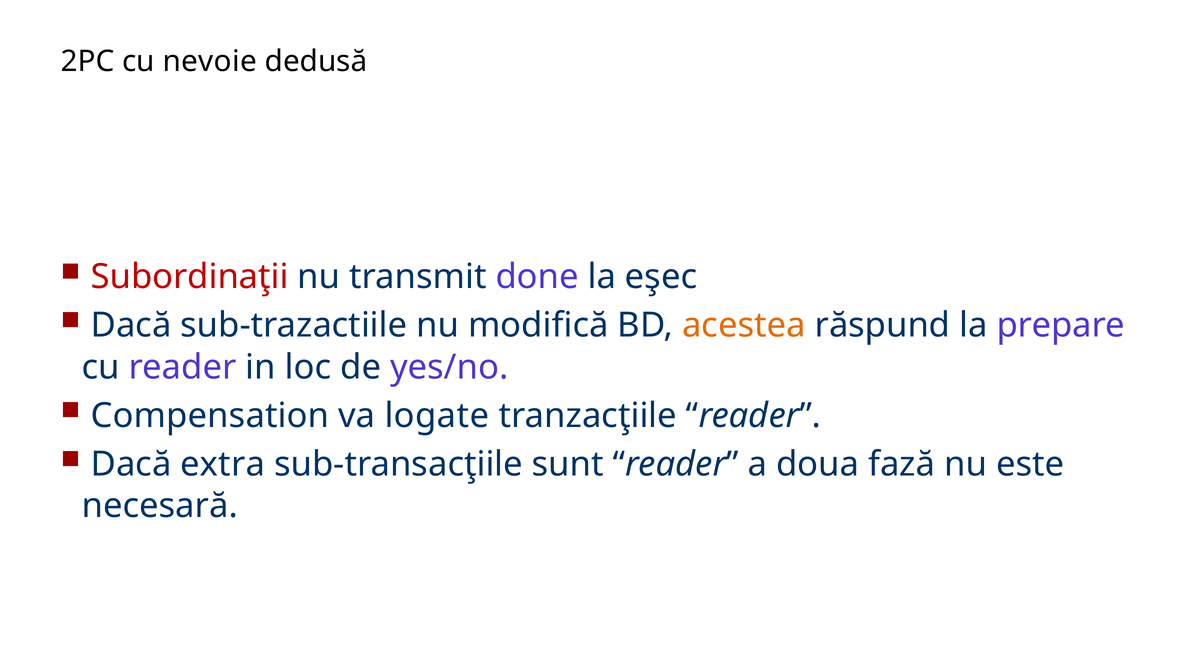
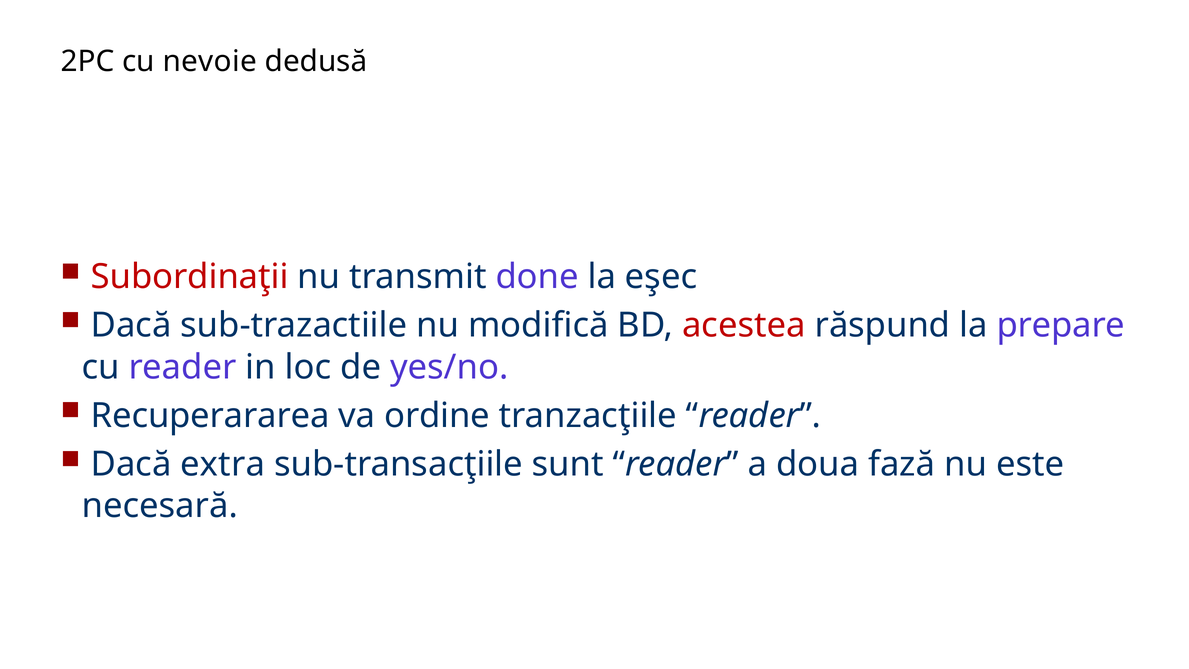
acestea colour: orange -> red (744, 325)
Compensation: Compensation -> Recuperararea (210, 416)
logate: logate -> ordine (437, 416)
